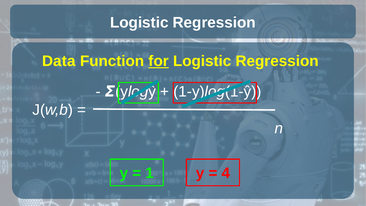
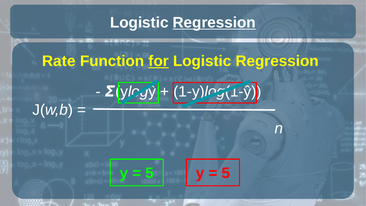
Regression underline: none -> present (214, 23)
Data: Data -> Rate (59, 61)
1: 1 -> 5 (150, 173)
4: 4 -> 5 (226, 173)
